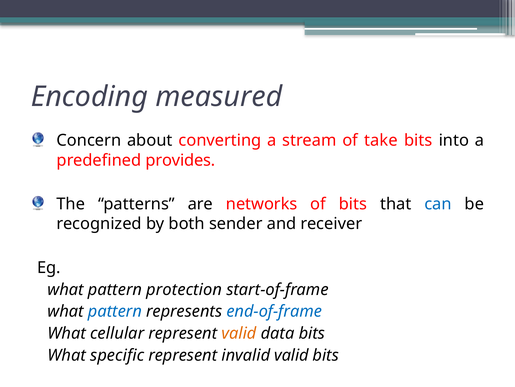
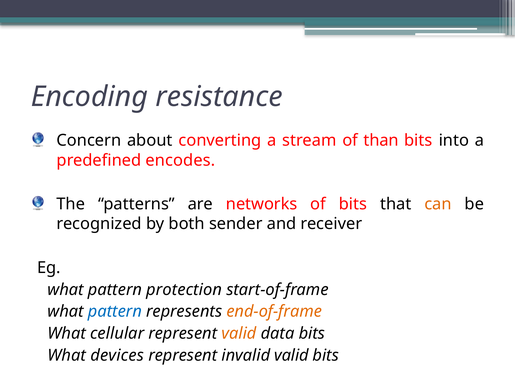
measured: measured -> resistance (219, 96)
take: take -> than (381, 140)
provides: provides -> encodes (180, 160)
can colour: blue -> orange (438, 204)
end-of-frame colour: blue -> orange (274, 311)
specific: specific -> devices (117, 355)
